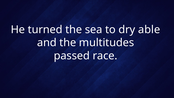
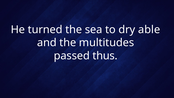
race: race -> thus (105, 56)
